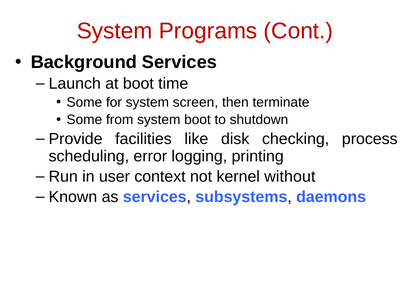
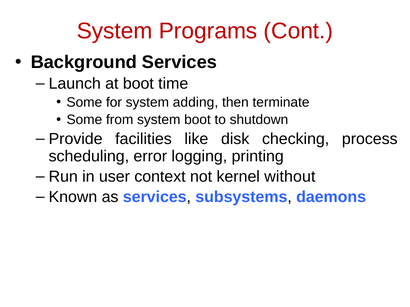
screen: screen -> adding (196, 103)
